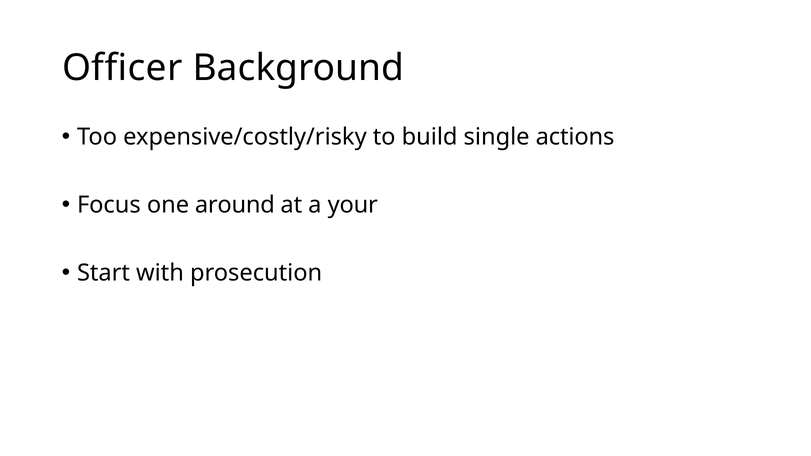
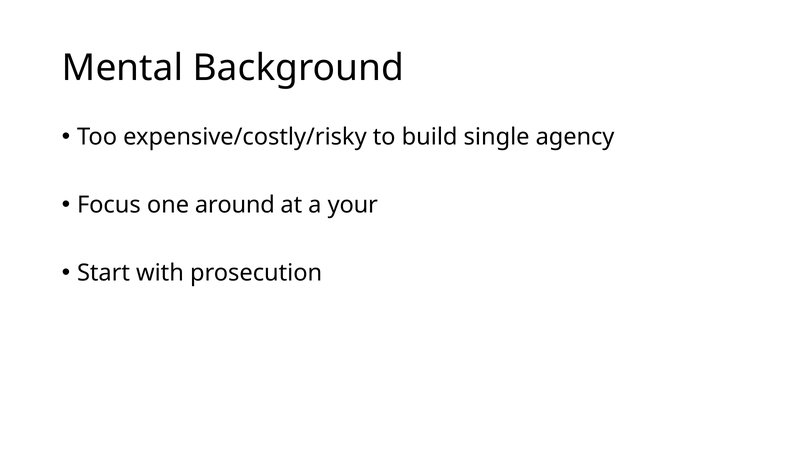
Officer: Officer -> Mental (123, 68)
actions: actions -> agency (575, 137)
